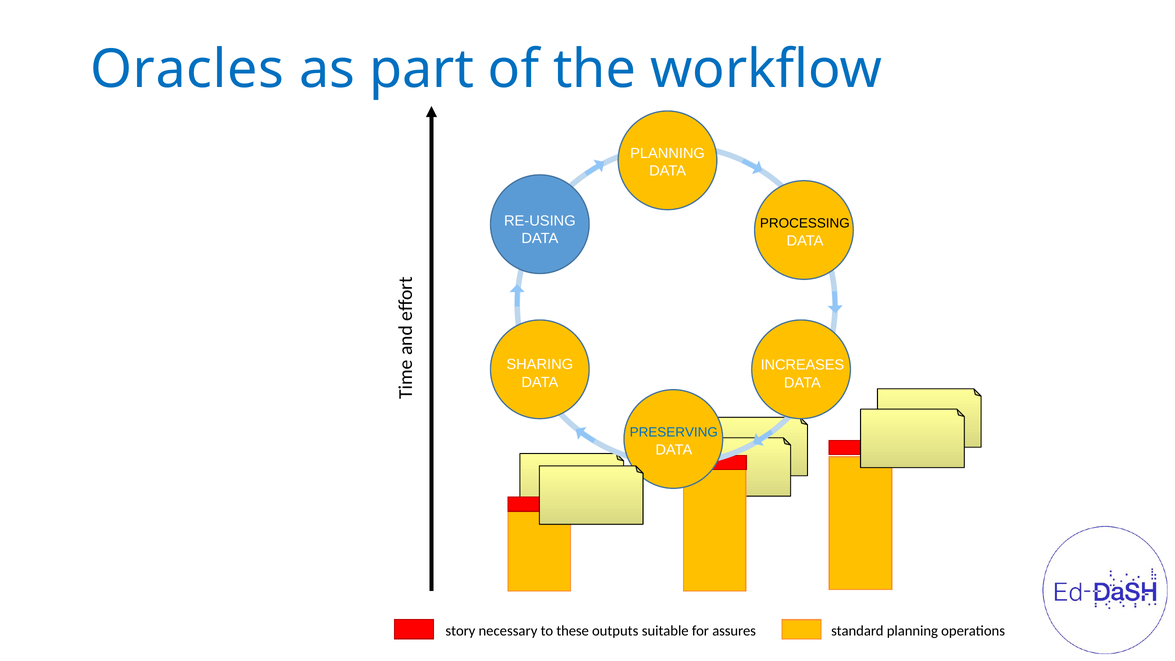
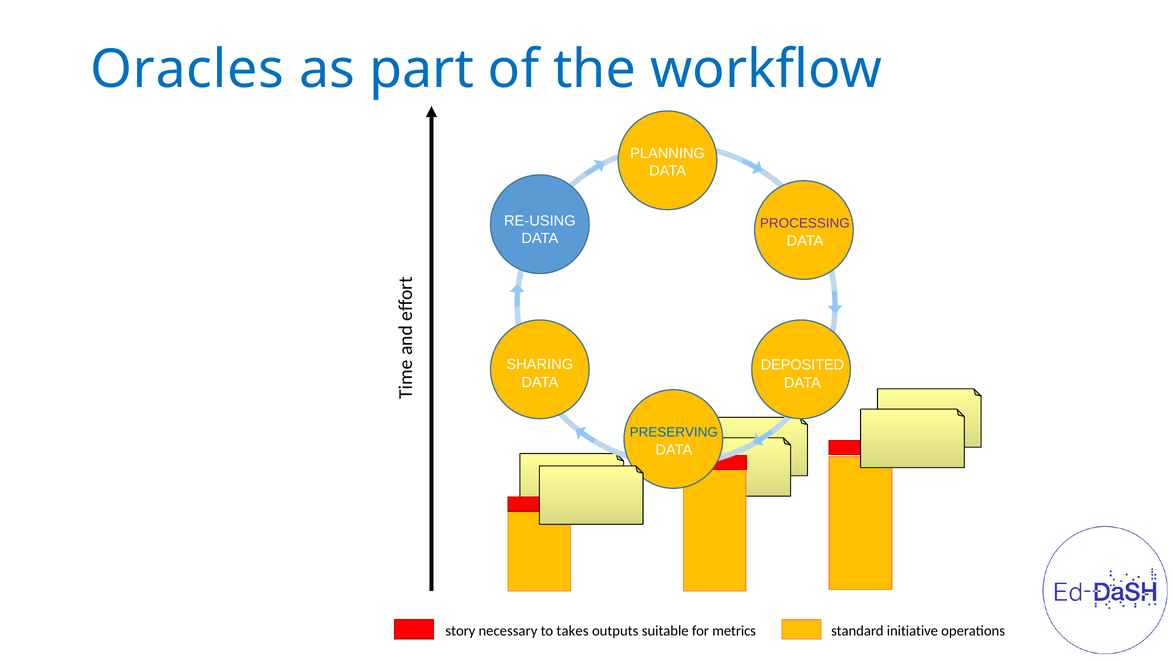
PROCESSING colour: black -> purple (805, 223)
INCREASES: INCREASES -> DEPOSITED (802, 365)
these: these -> takes (573, 631)
assures: assures -> metrics (734, 631)
standard planning: planning -> initiative (912, 631)
